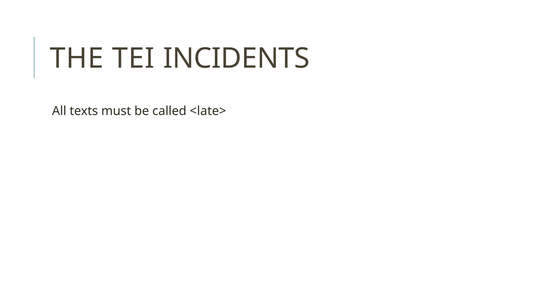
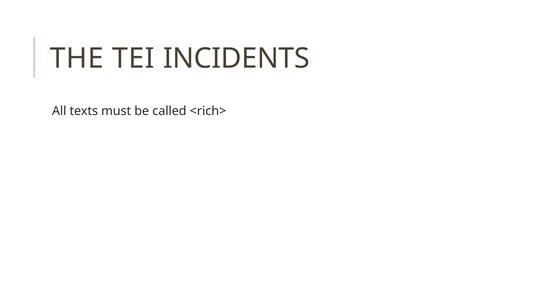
<late>: <late> -> <rich> (208, 111)
